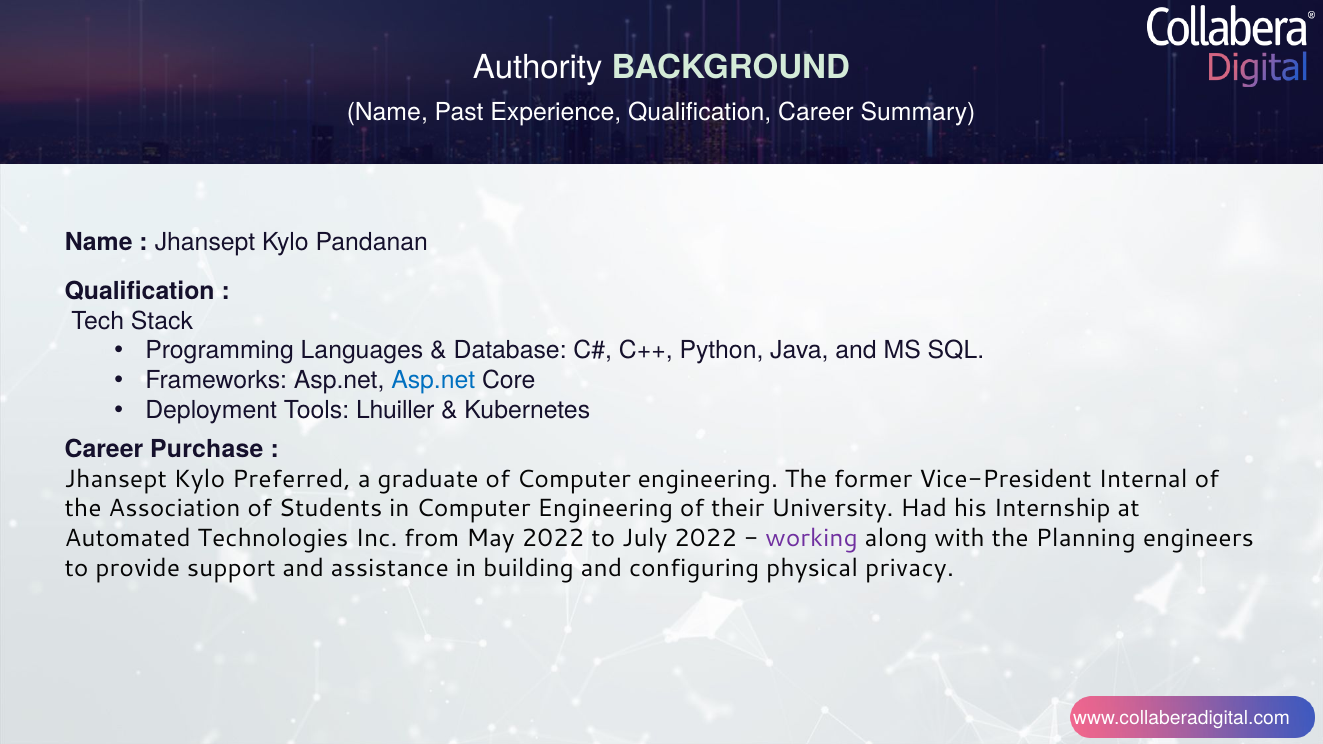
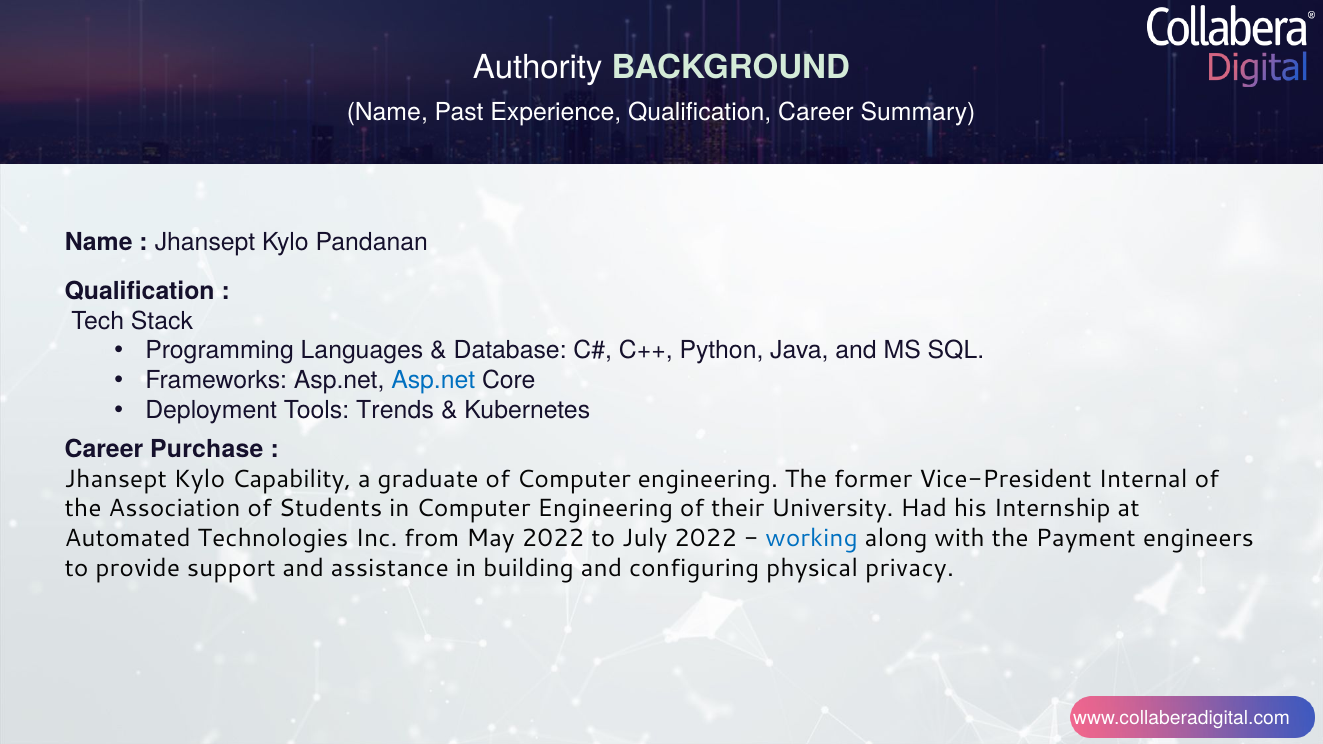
Lhuiller: Lhuiller -> Trends (395, 410)
Preferred: Preferred -> Capability (292, 479)
working colour: purple -> blue (812, 539)
Planning: Planning -> Payment (1086, 539)
